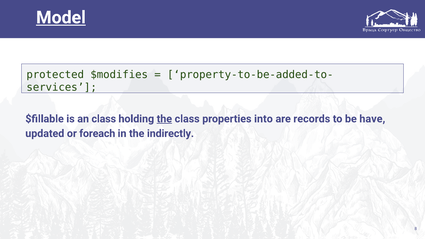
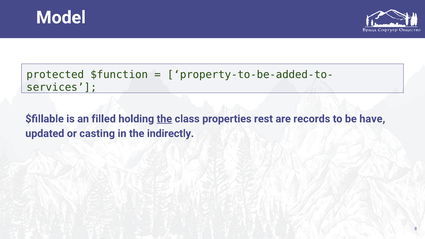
Model underline: present -> none (61, 18)
$modifies: $modifies -> $function (119, 75)
an class: class -> filled (104, 119)
into: into -> rest (263, 119)
foreach: foreach -> casting (97, 134)
